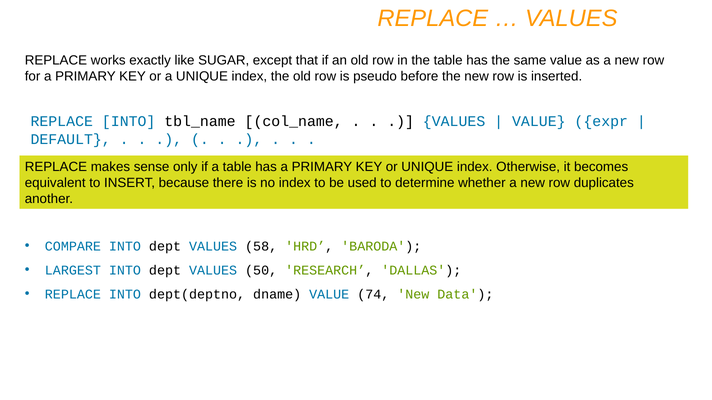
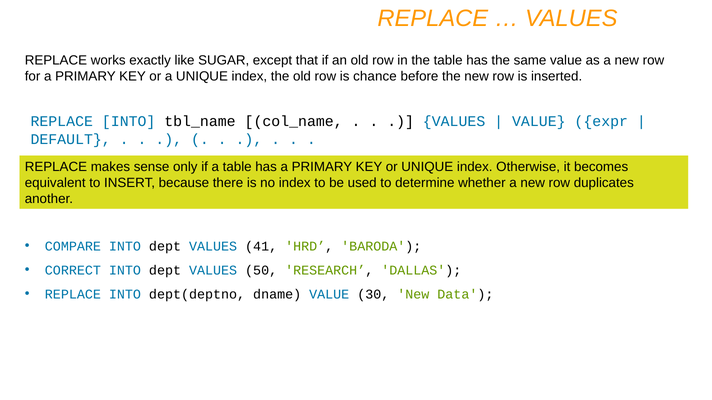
pseudo: pseudo -> chance (375, 77)
58: 58 -> 41 (261, 247)
LARGEST: LARGEST -> CORRECT (73, 271)
74: 74 -> 30 (373, 295)
